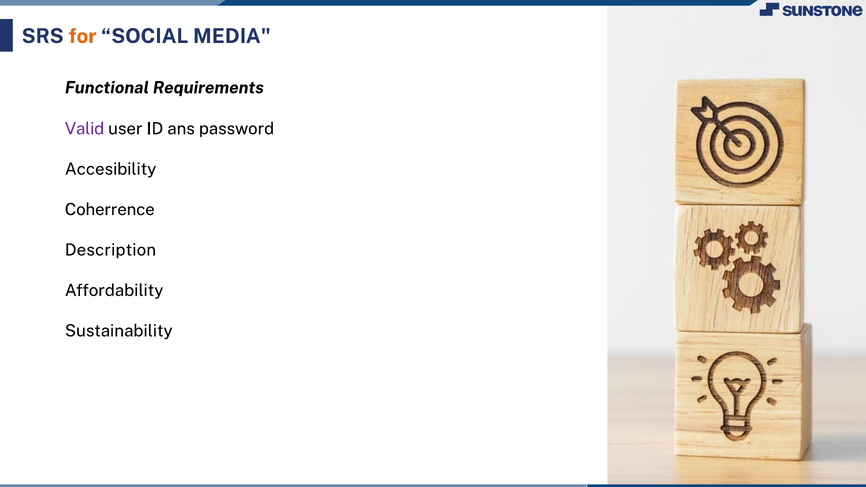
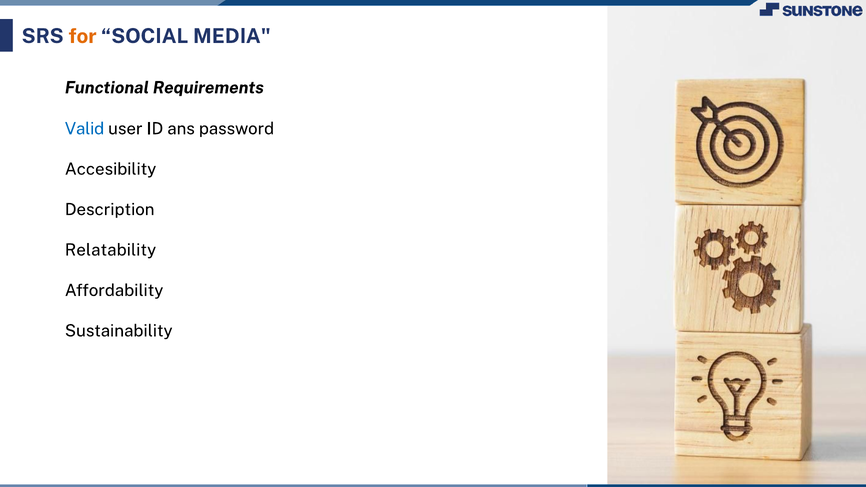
Valid colour: purple -> blue (84, 129)
Coherrence: Coherrence -> Description (110, 210)
Description: Description -> Relatability (110, 250)
